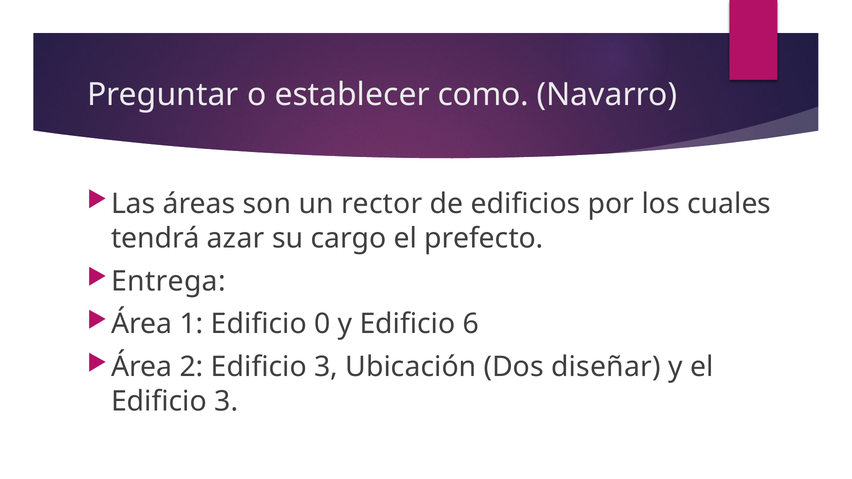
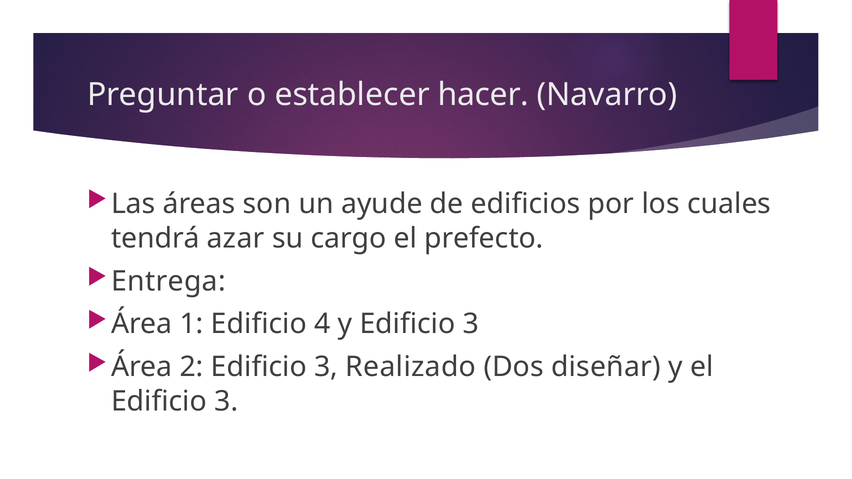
como: como -> hacer (483, 95)
rector: rector -> ayude (382, 204)
0: 0 -> 4 (322, 324)
y Edificio 6: 6 -> 3 (471, 324)
Ubicación: Ubicación -> Realizado (411, 367)
